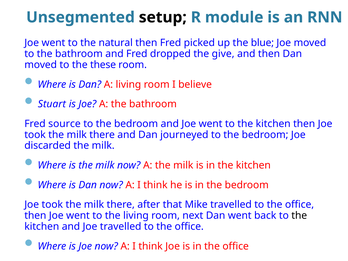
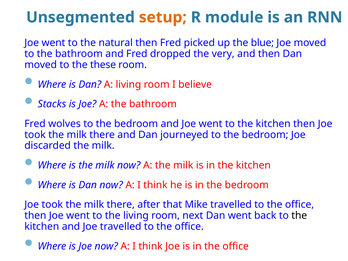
setup colour: black -> orange (163, 17)
give: give -> very (223, 54)
Stuart: Stuart -> Stacks (52, 104)
source: source -> wolves (64, 124)
